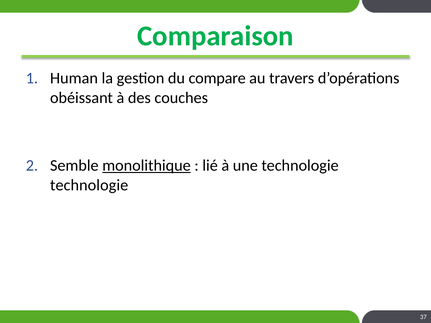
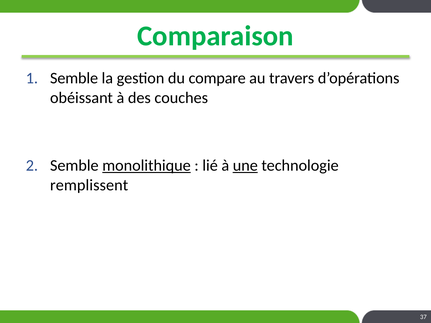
Human: Human -> Semble (74, 78)
une underline: none -> present (245, 166)
technologie: technologie -> remplissent (89, 185)
